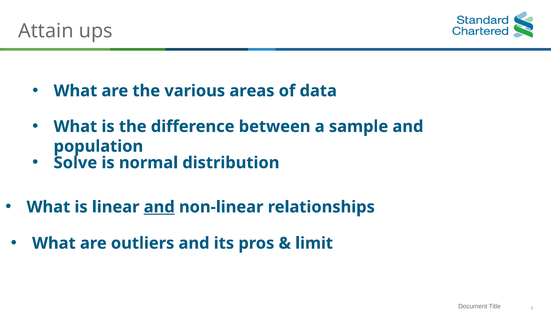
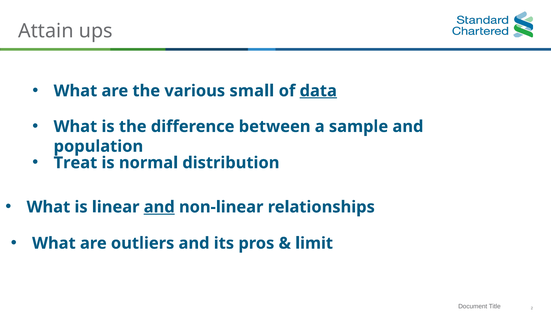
areas: areas -> small (252, 91)
data underline: none -> present (318, 91)
Solve: Solve -> Treat (75, 163)
